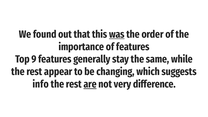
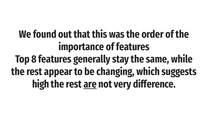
was underline: present -> none (117, 34)
9: 9 -> 8 (34, 59)
info: info -> high (41, 84)
